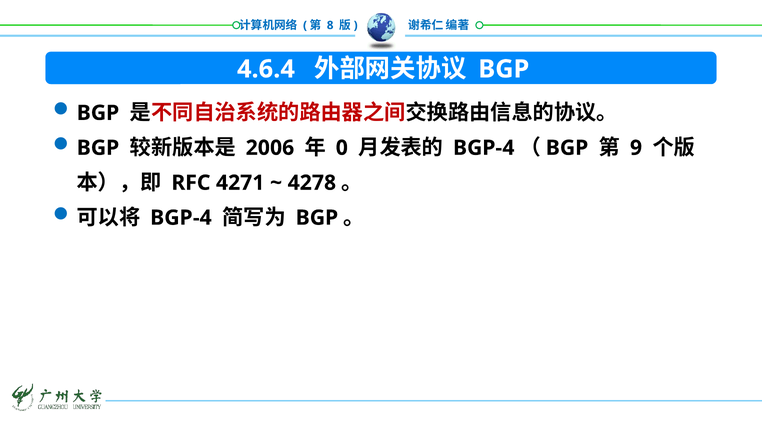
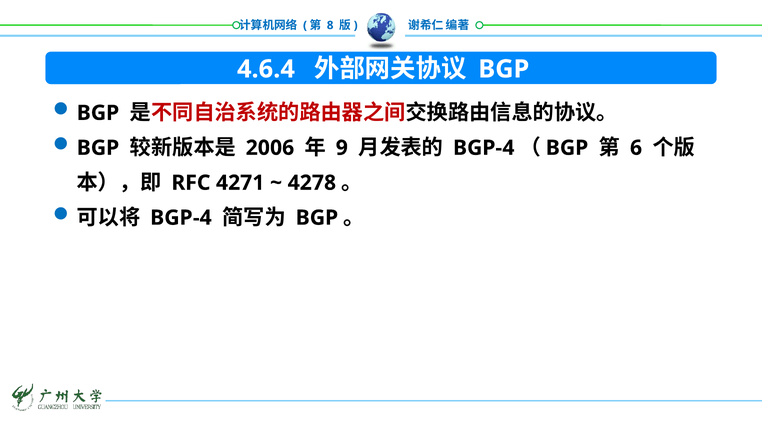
0: 0 -> 9 (342, 148)
9: 9 -> 6 (636, 148)
